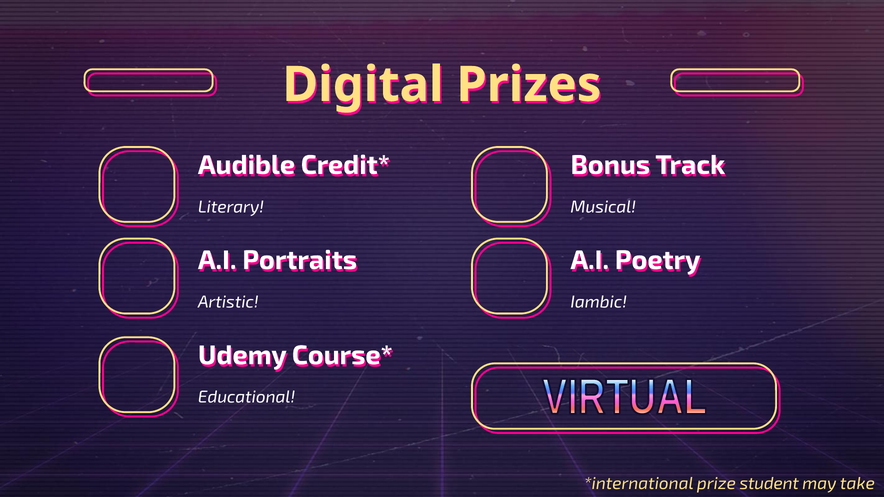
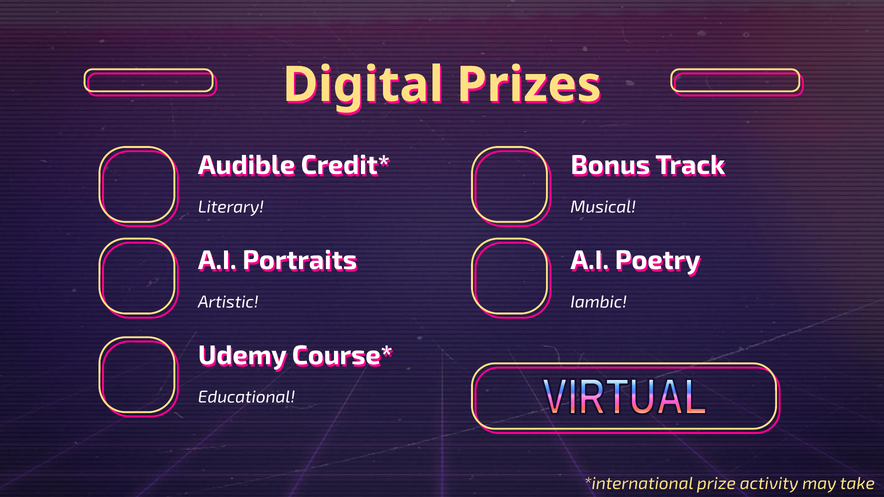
student: student -> activity (769, 484)
